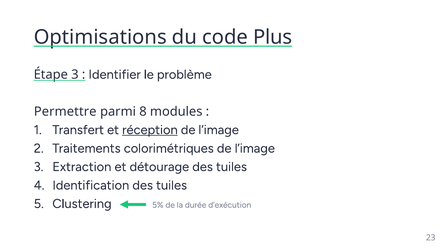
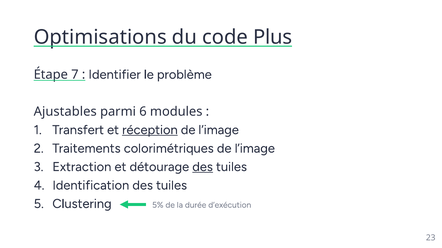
Étape 3: 3 -> 7 (75, 75)
Permettre: Permettre -> Ajustables (65, 112)
8: 8 -> 6 (143, 112)
des underline: none -> present (203, 167)
